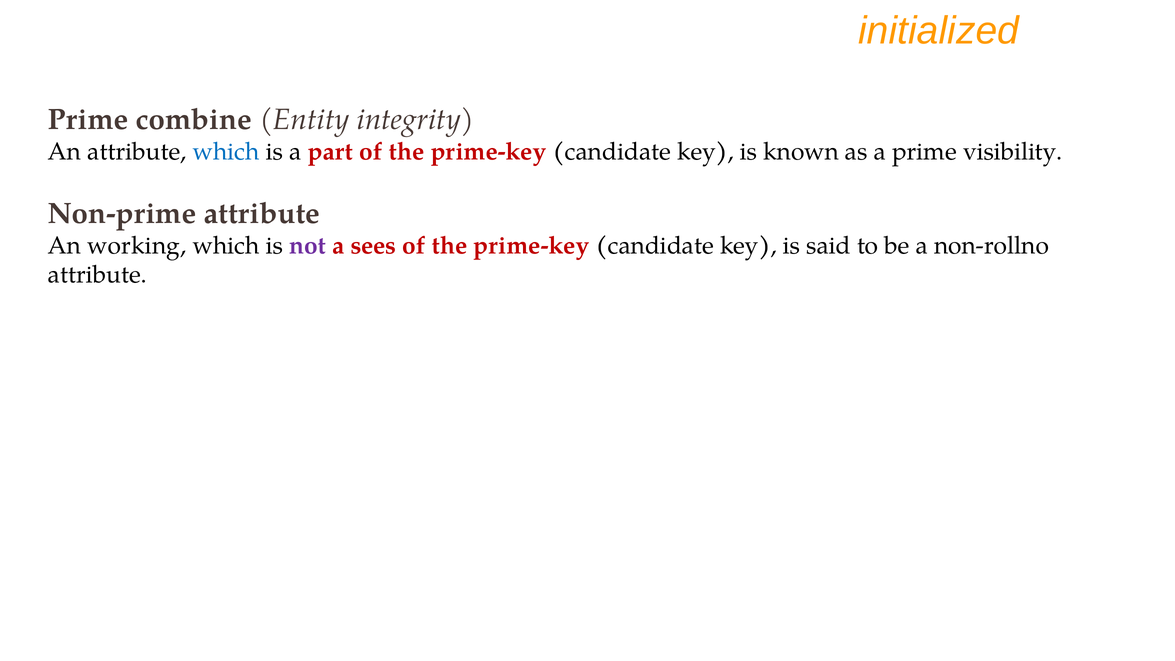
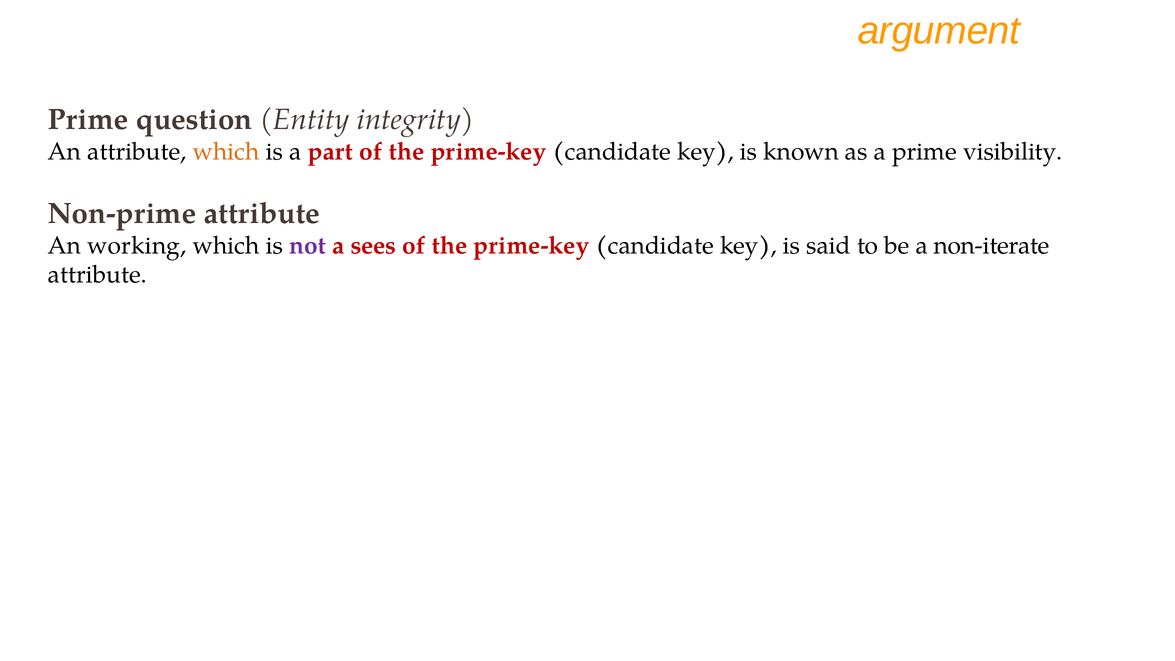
initialized: initialized -> argument (939, 31)
combine: combine -> question (194, 119)
which colour: blue -> orange (226, 151)
non-rollno: non-rollno -> non-iterate (992, 245)
